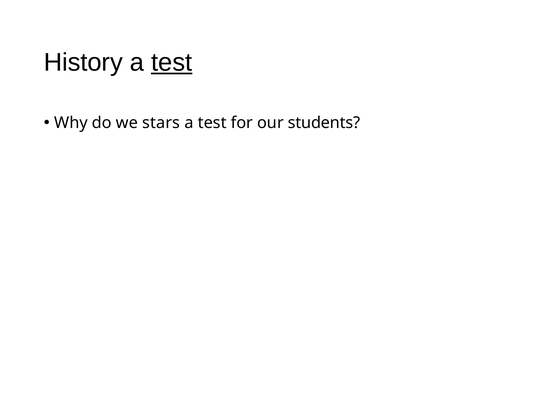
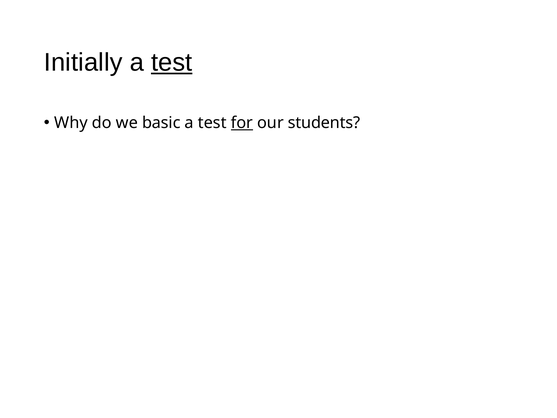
History: History -> Initially (83, 62)
stars: stars -> basic (161, 123)
for underline: none -> present (242, 123)
